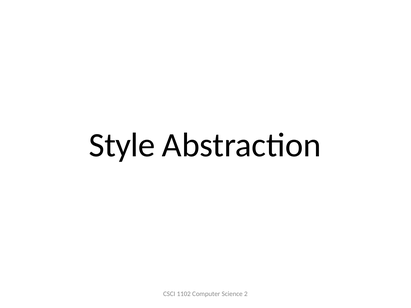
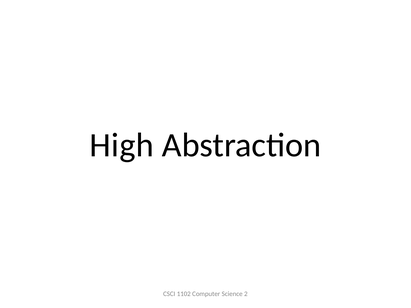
Style: Style -> High (122, 145)
